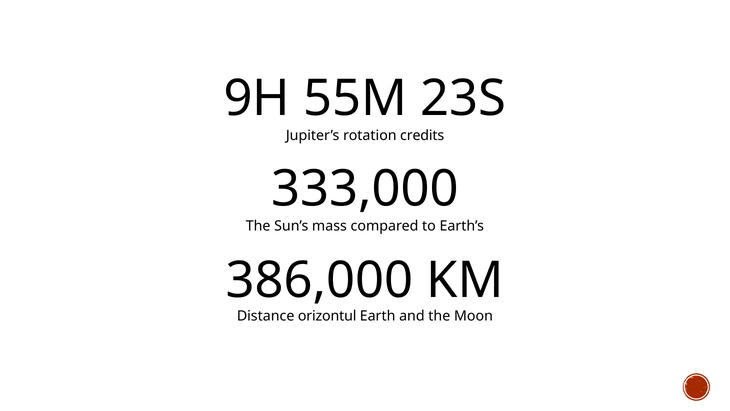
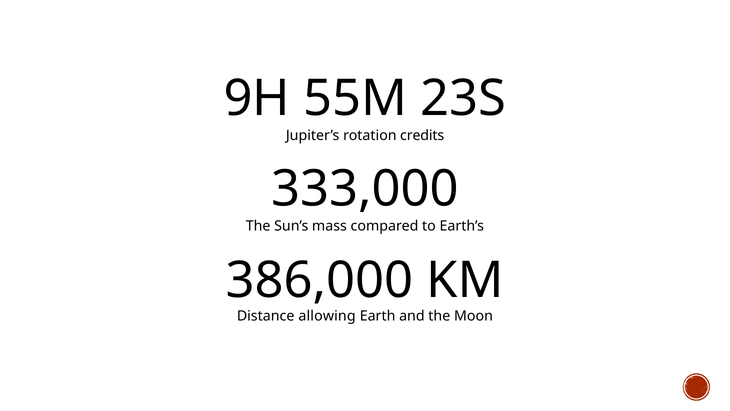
orizontul: orizontul -> allowing (327, 316)
